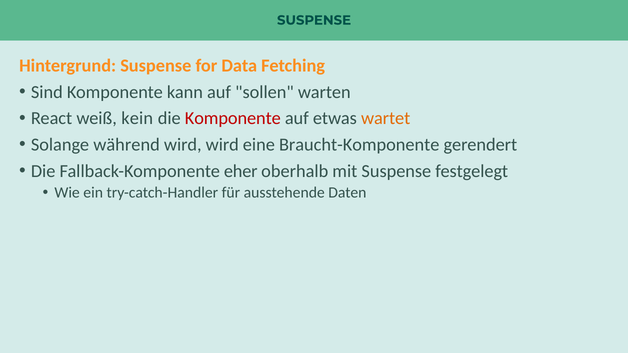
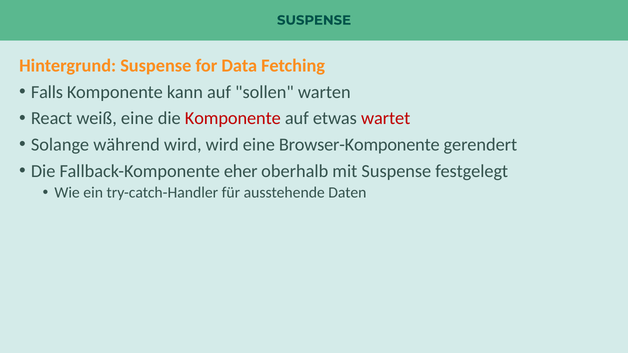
Sind: Sind -> Falls (47, 92)
weiß kein: kein -> eine (137, 118)
wartet colour: orange -> red (386, 118)
Braucht-Komponente: Braucht-Komponente -> Browser-Komponente (359, 145)
